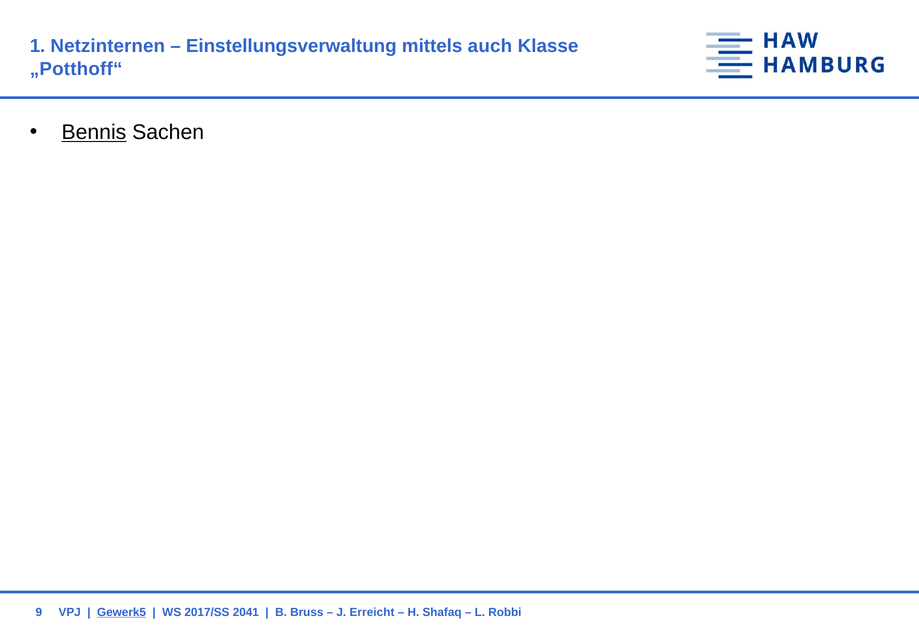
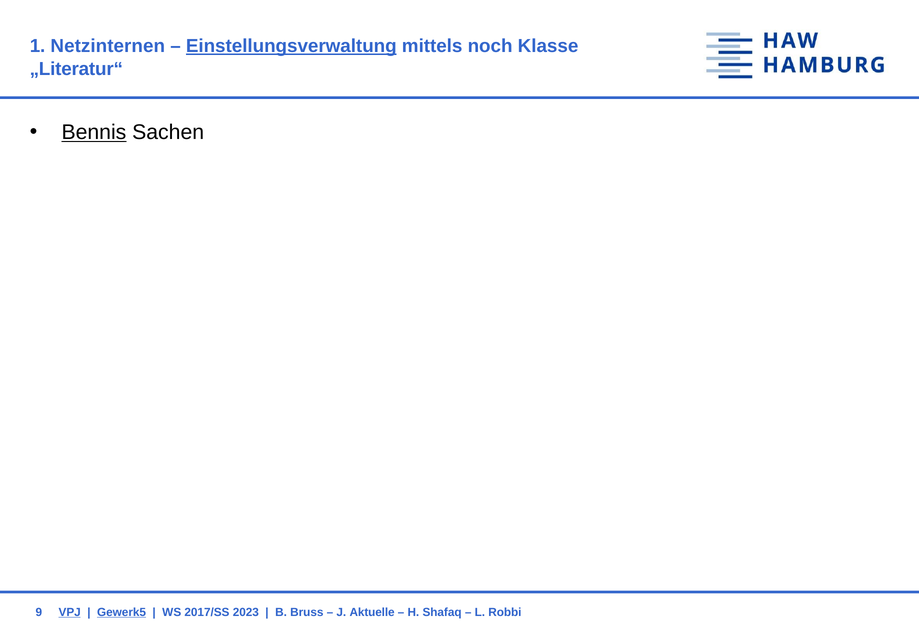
Einstellungsverwaltung underline: none -> present (291, 46)
auch: auch -> noch (490, 46)
„Potthoff“: „Potthoff“ -> „Literatur“ (76, 69)
VPJ underline: none -> present (70, 612)
2041: 2041 -> 2023 (246, 612)
Erreicht: Erreicht -> Aktuelle (372, 612)
